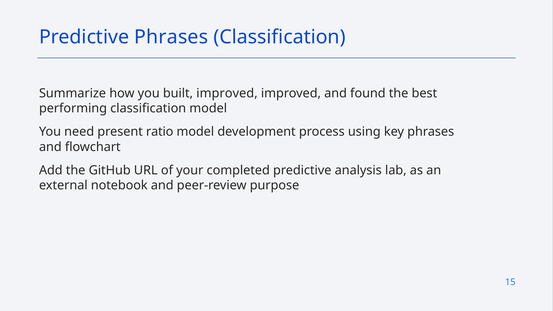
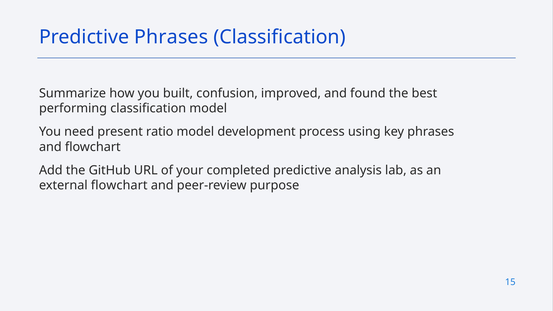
built improved: improved -> confusion (227, 93)
external notebook: notebook -> flowchart (119, 185)
